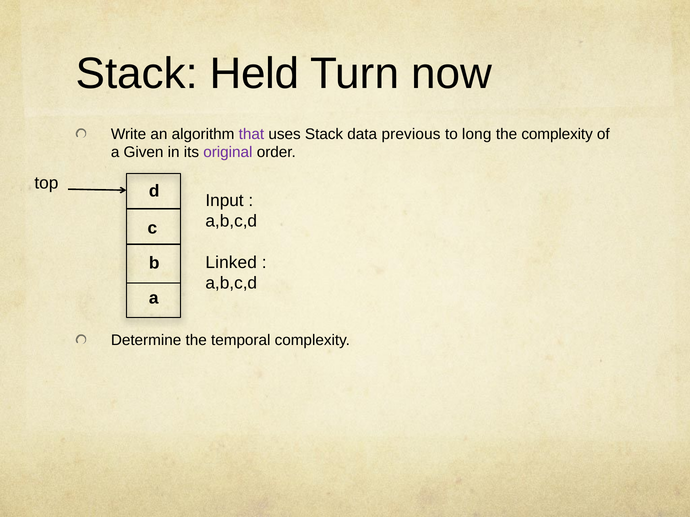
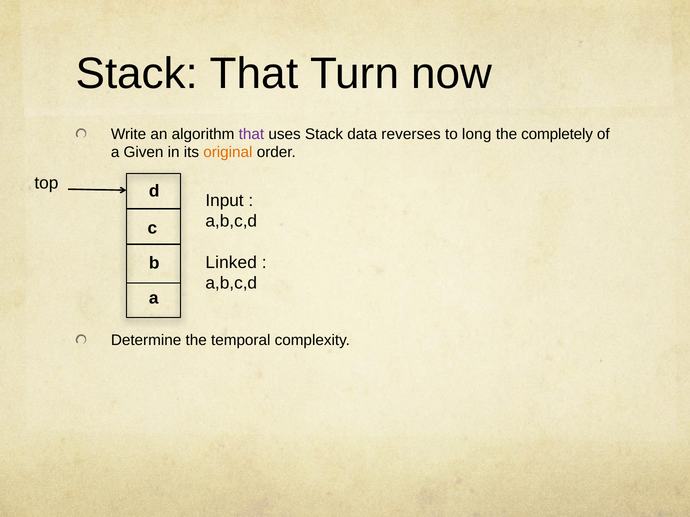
Stack Held: Held -> That (254, 74)
previous: previous -> reverses (411, 134)
the complexity: complexity -> completely (557, 134)
original colour: purple -> orange (228, 152)
